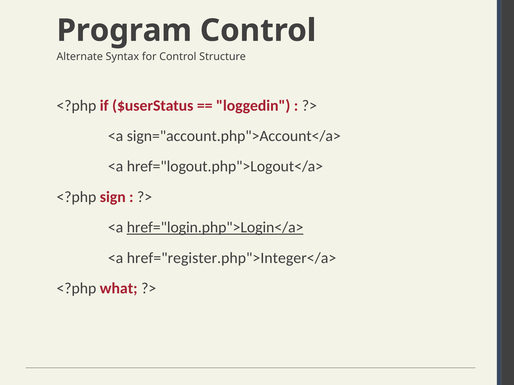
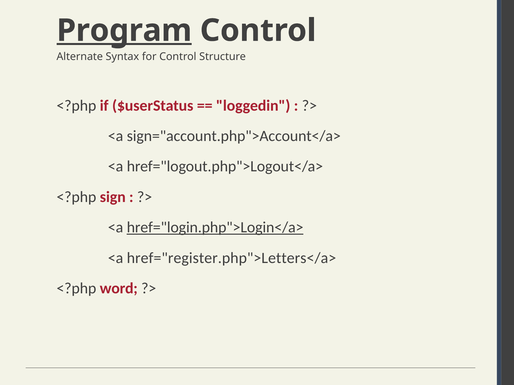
Program underline: none -> present (124, 31)
href="register.php">Integer</a>: href="register.php">Integer</a> -> href="register.php">Letters</a> (231, 258)
what: what -> word (119, 289)
